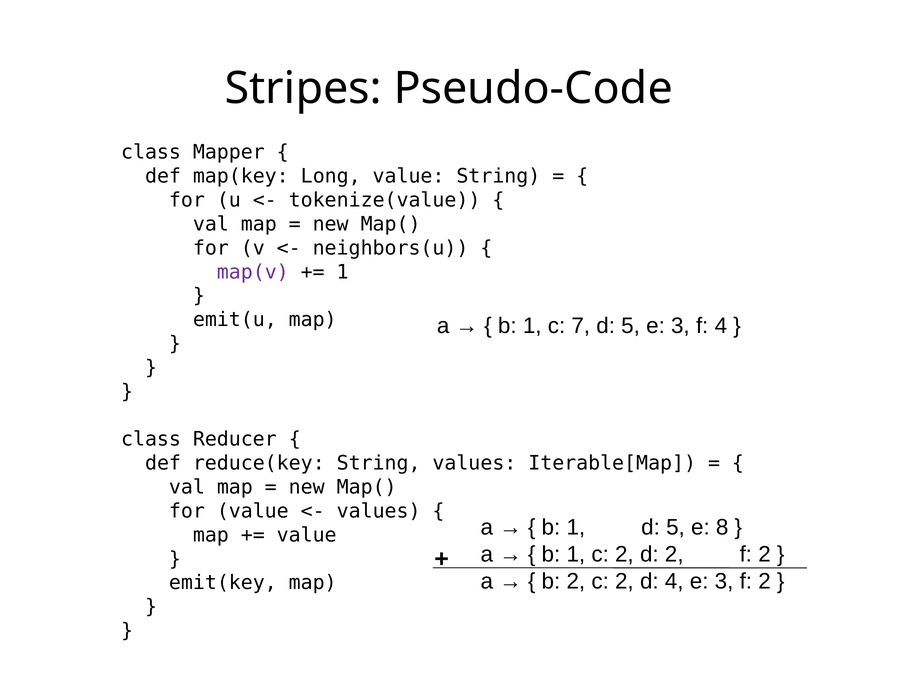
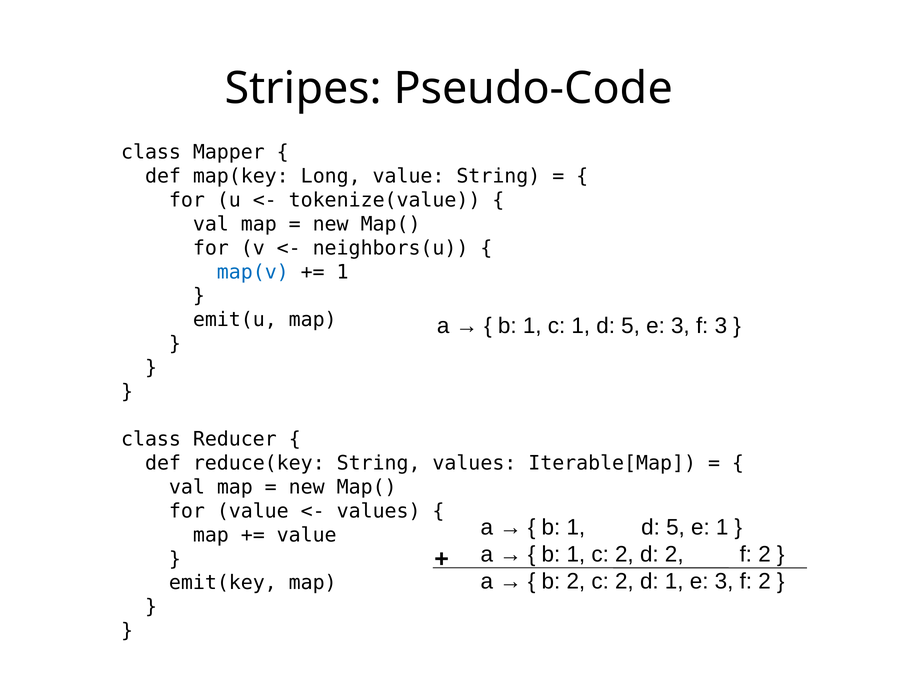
map(v colour: purple -> blue (253, 272)
c 7: 7 -> 1 (581, 326)
f 4: 4 -> 3 (721, 326)
e 8: 8 -> 1 (722, 528)
d 4: 4 -> 1 (674, 582)
